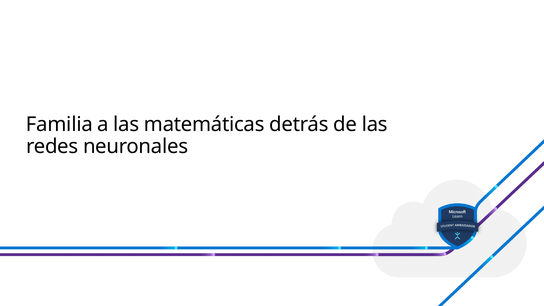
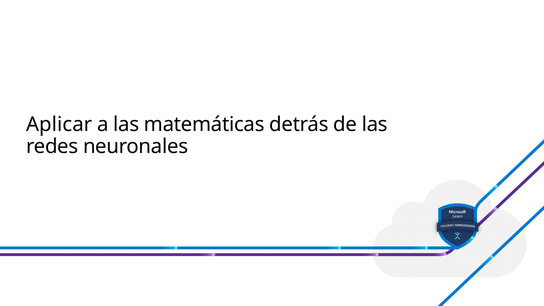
Familia: Familia -> Aplicar (59, 125)
